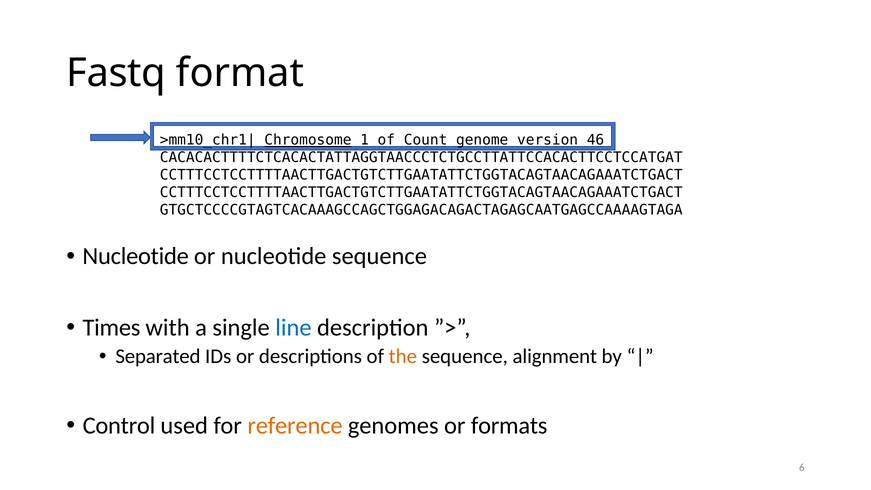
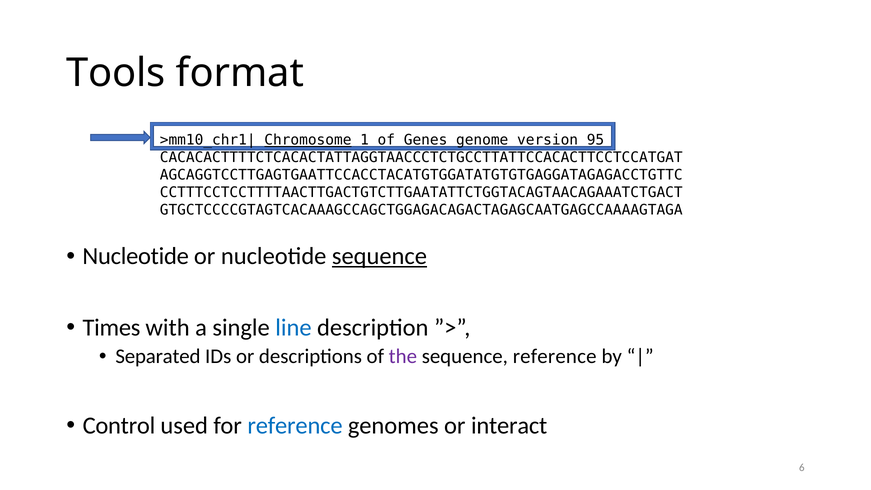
Fastq: Fastq -> Tools (116, 73)
Count: Count -> Genes (426, 140)
46: 46 -> 95 (595, 140)
CCTTTCCTCCTTTTAACTTGACTGTCTTGAATATTCTGGTACAGTAACAGAAATCTGACT: CCTTTCCTCCTTTTAACTTGACTGTCTTGAATATTCTGGTACAGTAACAGAAATCTGACT -> AGCAGGTCCTTGAGTGAATTCCACCTACATGTGGATATGTGTGAGGATAGAGACCTGTTC (421, 175)
sequence underline: none -> present (379, 256)
the colour: orange -> purple (403, 357)
sequence alignment: alignment -> reference (555, 357)
reference colour: orange -> blue (295, 426)
formats: formats -> interact (509, 426)
